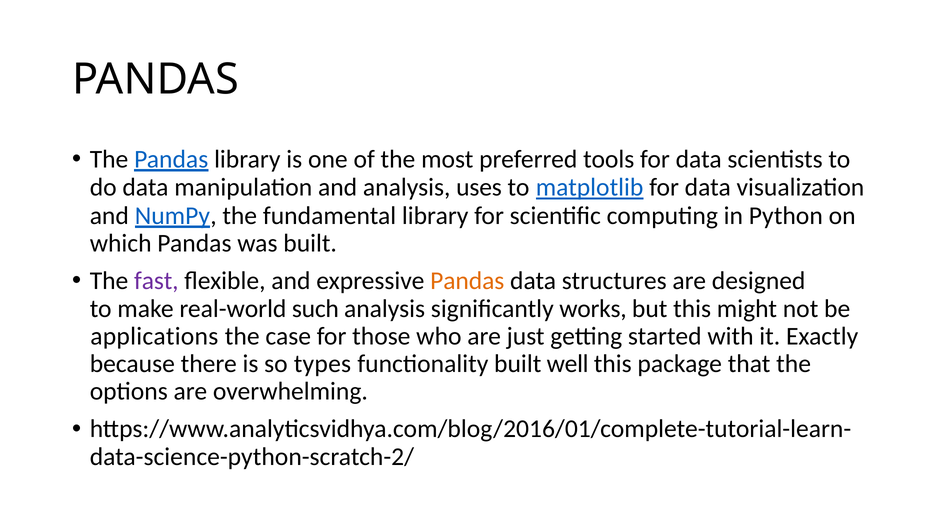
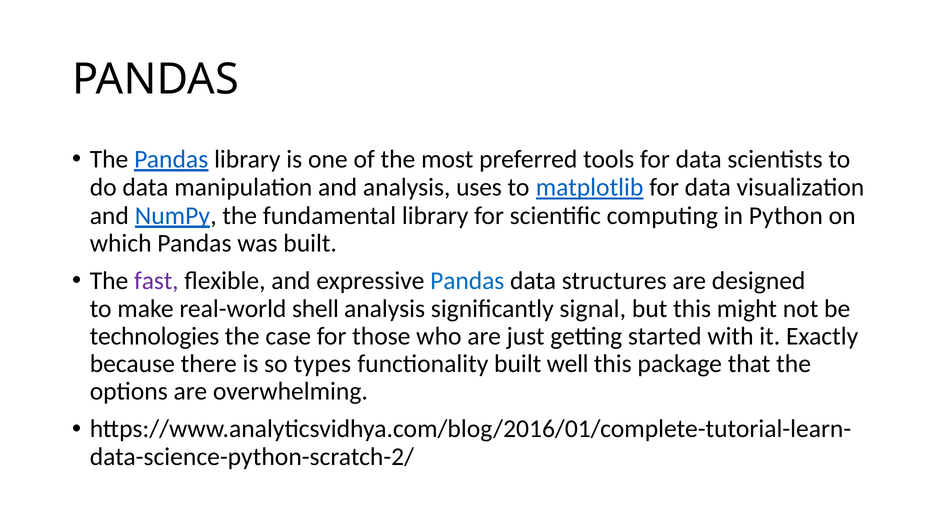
Pandas colour: orange -> blue (467, 281)
such: such -> shell (315, 308)
works: works -> signal (593, 308)
applications: applications -> technologies (155, 336)
